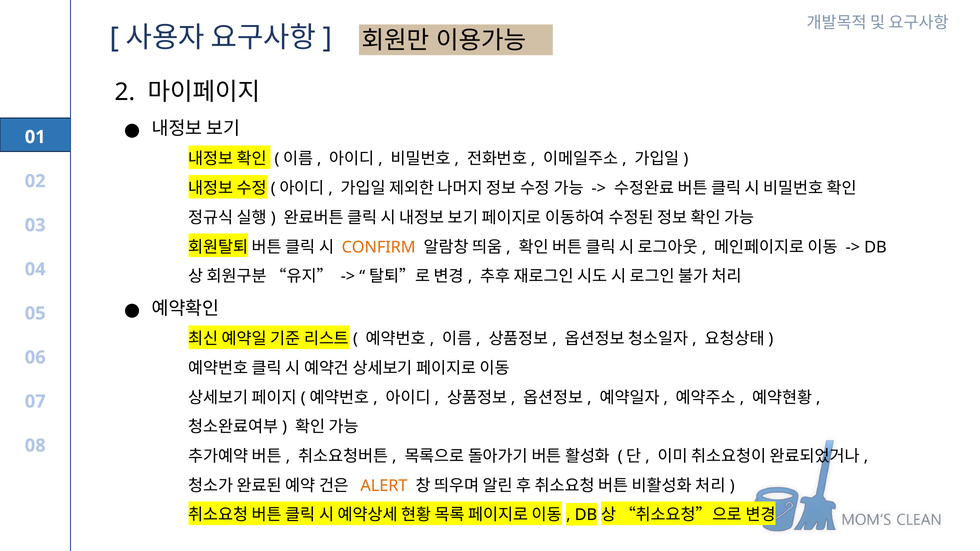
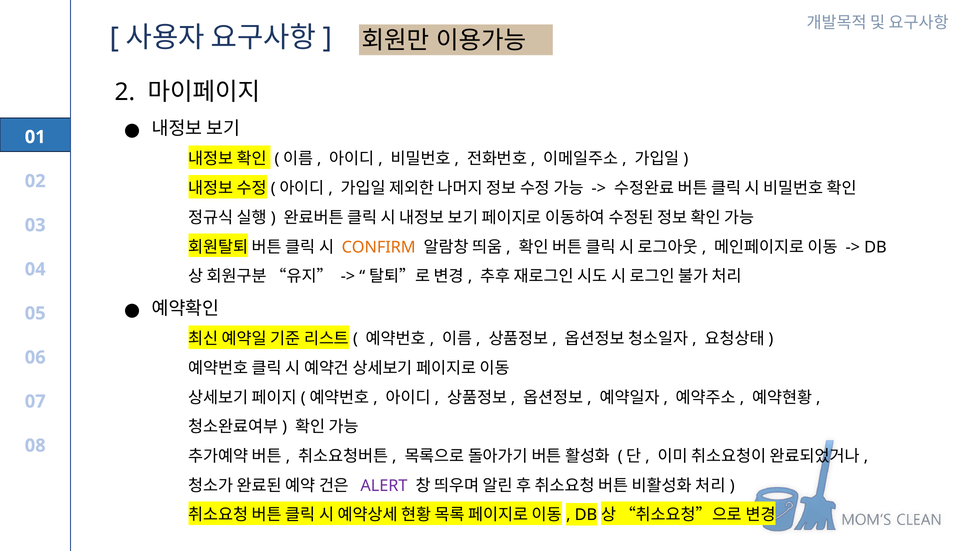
ALERT colour: orange -> purple (384, 486)
